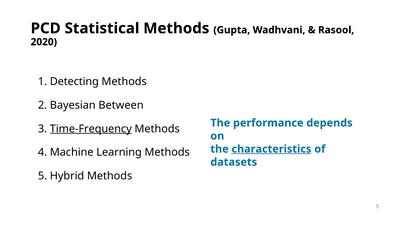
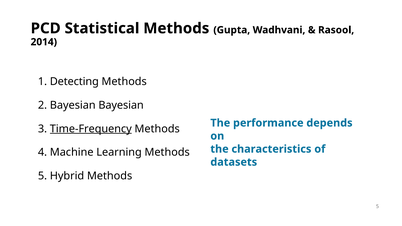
2020: 2020 -> 2014 (44, 42)
Bayesian Between: Between -> Bayesian (121, 105)
characteristics underline: present -> none (271, 149)
